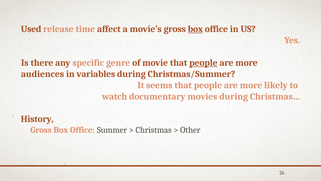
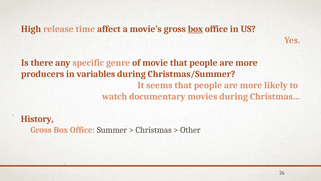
Used: Used -> High (31, 29)
people underline: present -> none (203, 63)
audiences: audiences -> producers (43, 74)
